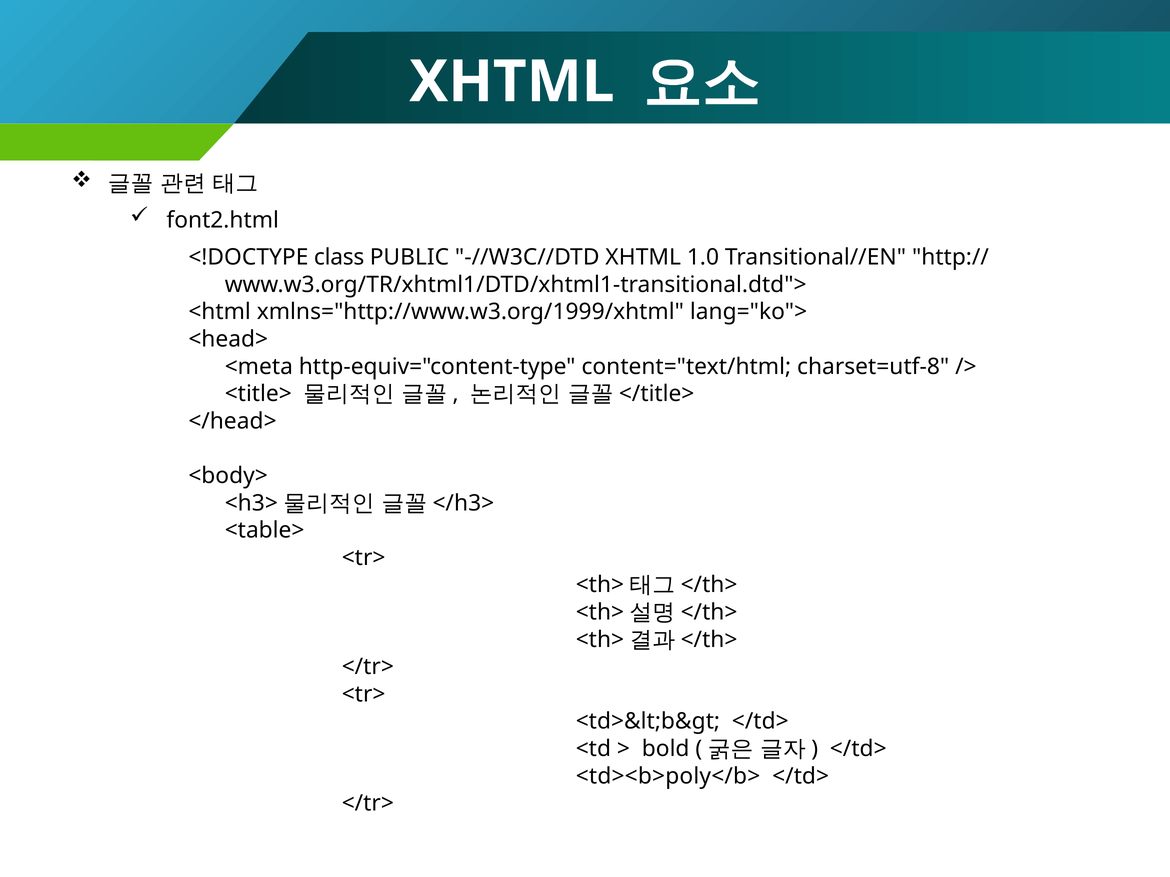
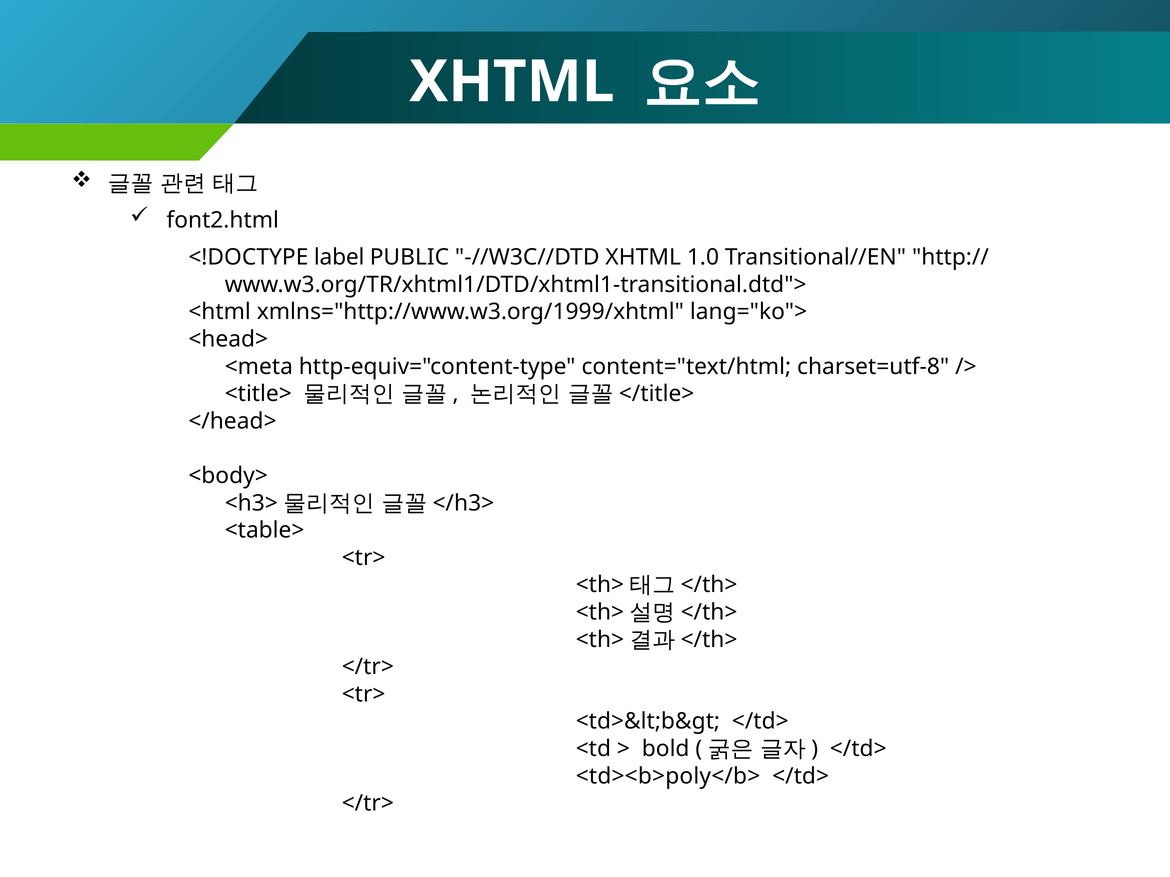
class: class -> label (339, 257)
